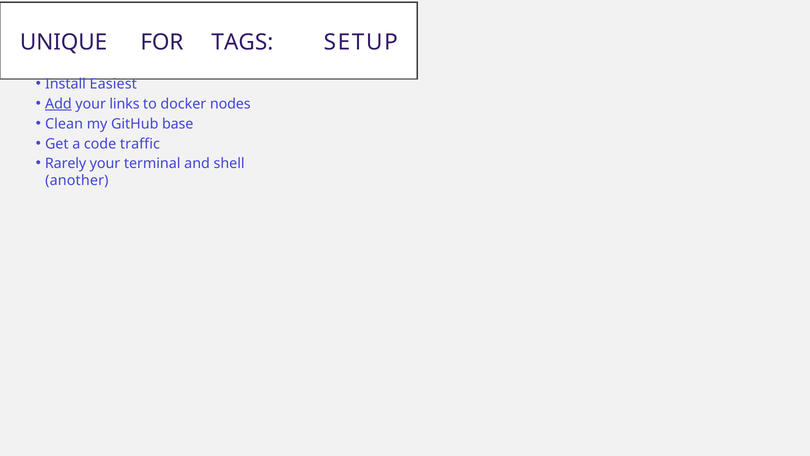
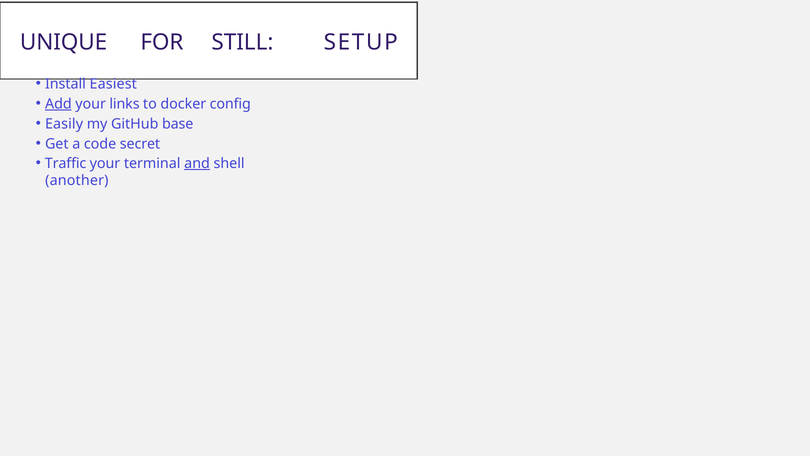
TAGS: TAGS -> STILL (242, 42)
nodes: nodes -> config (230, 104)
Clean: Clean -> Easily (64, 124)
traffic: traffic -> secret (140, 144)
Rarely: Rarely -> Traffic (66, 163)
and underline: none -> present (197, 163)
